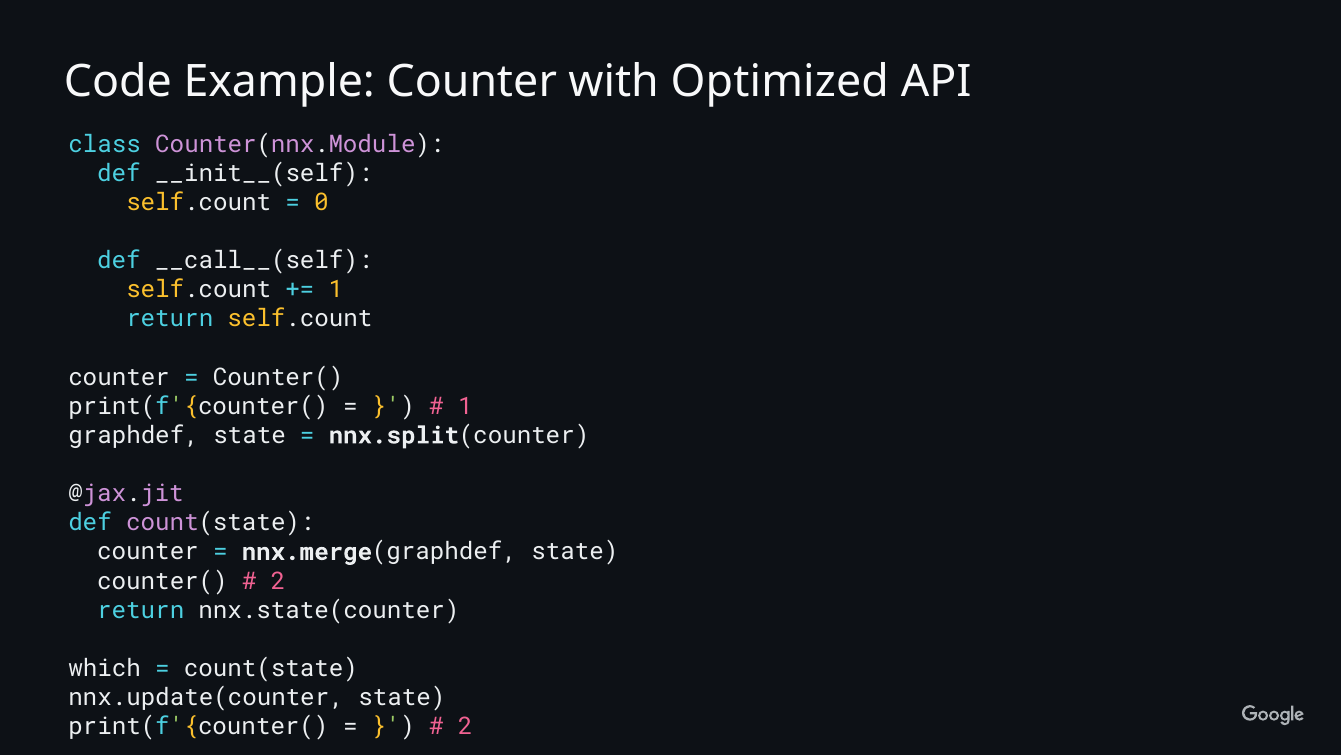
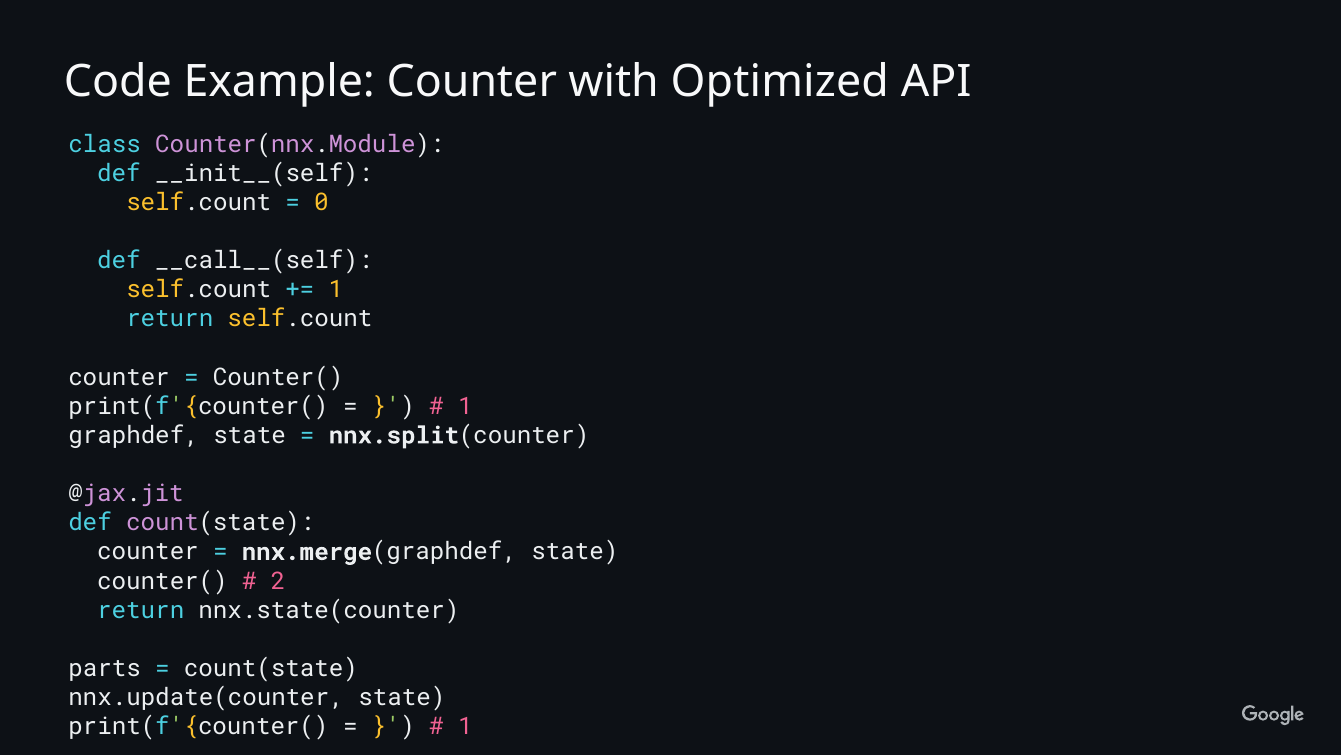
which: which -> parts (105, 668)
2: 2 -> 1 (465, 726)
